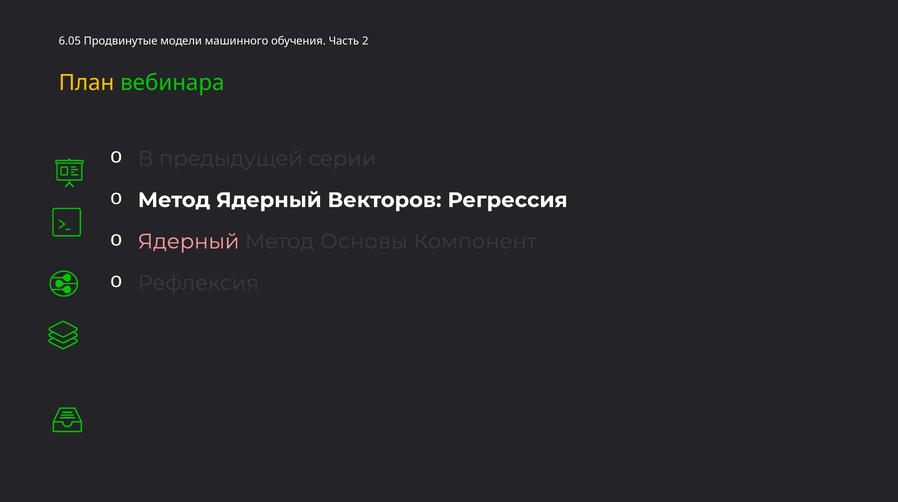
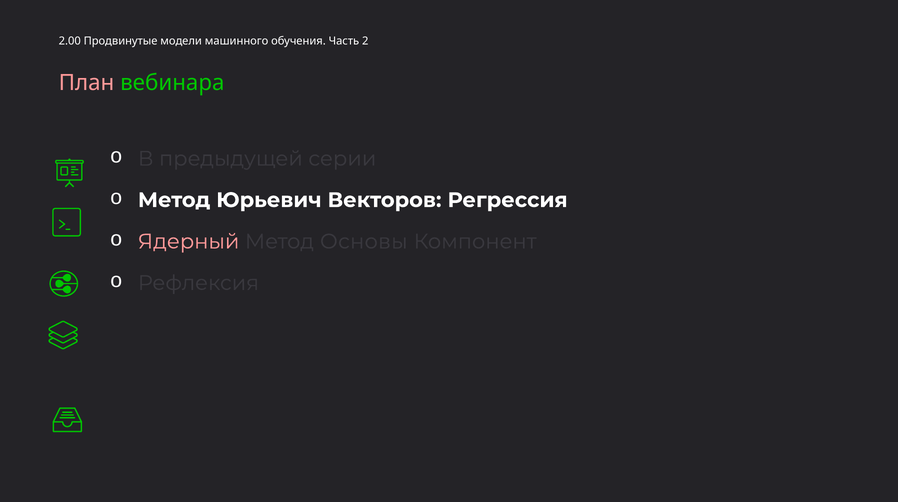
6.05: 6.05 -> 2.00 (70, 41)
План colour: yellow -> pink (87, 83)
Метод Ядерный: Ядерный -> Юрьевич (269, 200)
